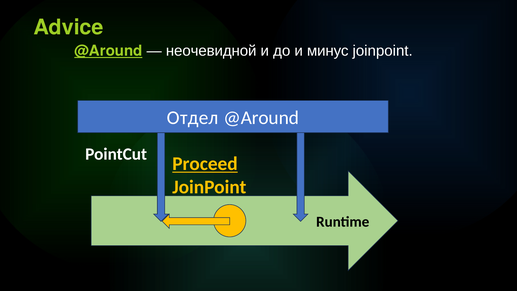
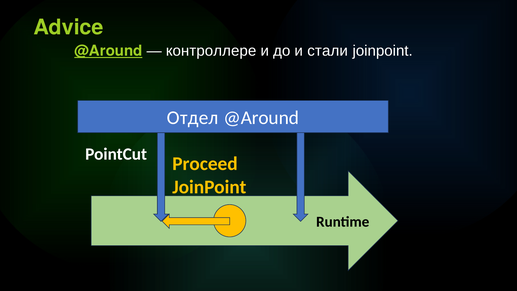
неочевидной: неочевидной -> контроллере (211, 51)
минус: минус -> стали (328, 51)
Proceed underline: present -> none (205, 164)
